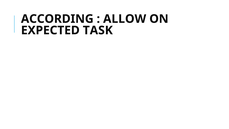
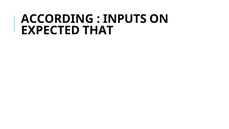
ALLOW: ALLOW -> INPUTS (125, 19)
TASK: TASK -> THAT (98, 30)
